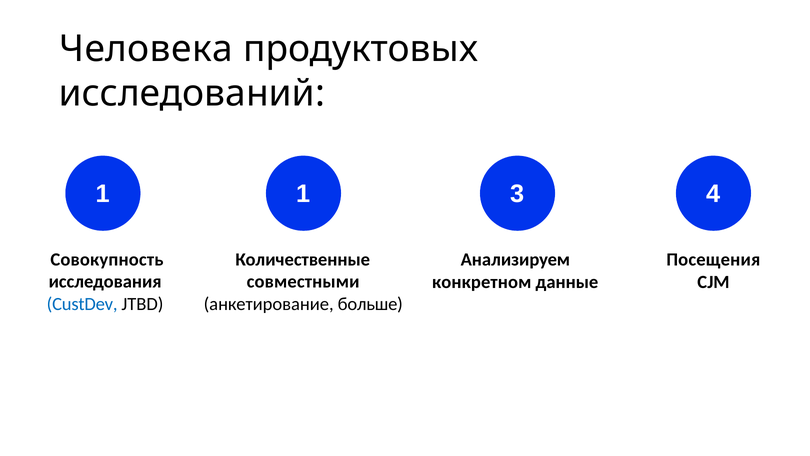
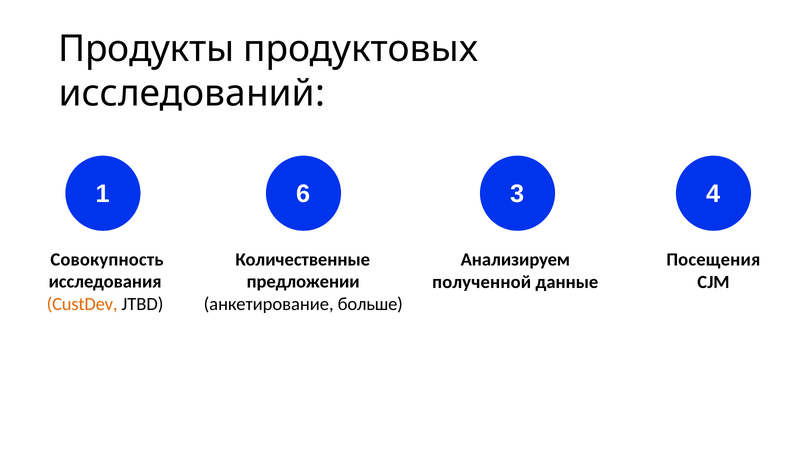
Человека: Человека -> Продукты (146, 49)
1 1: 1 -> 6 (303, 194)
совместными: совместными -> предложении (303, 282)
конкретном: конкретном -> полученной (482, 282)
CustDev colour: blue -> orange (82, 304)
